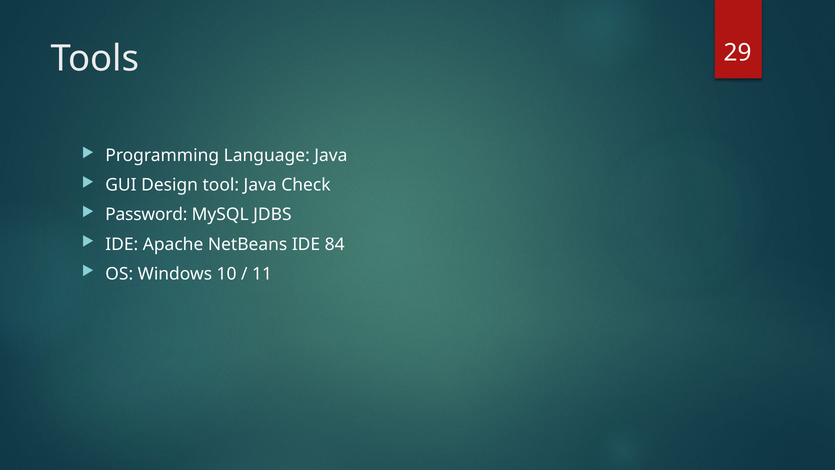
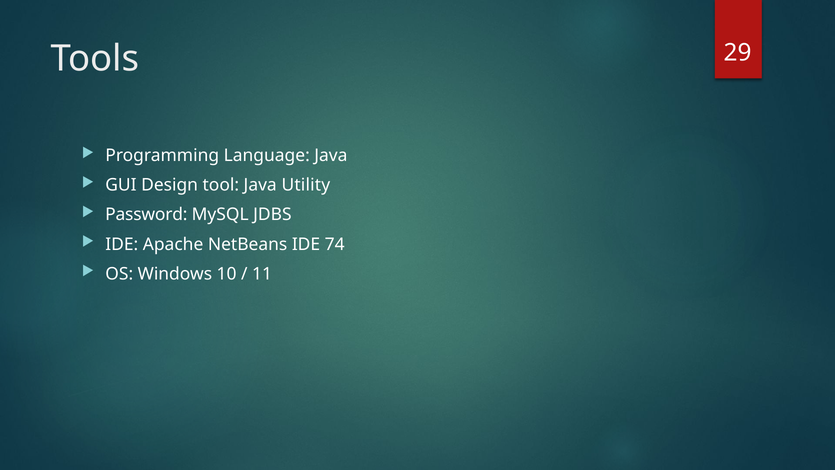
Check: Check -> Utility (306, 185)
84: 84 -> 74 (335, 244)
